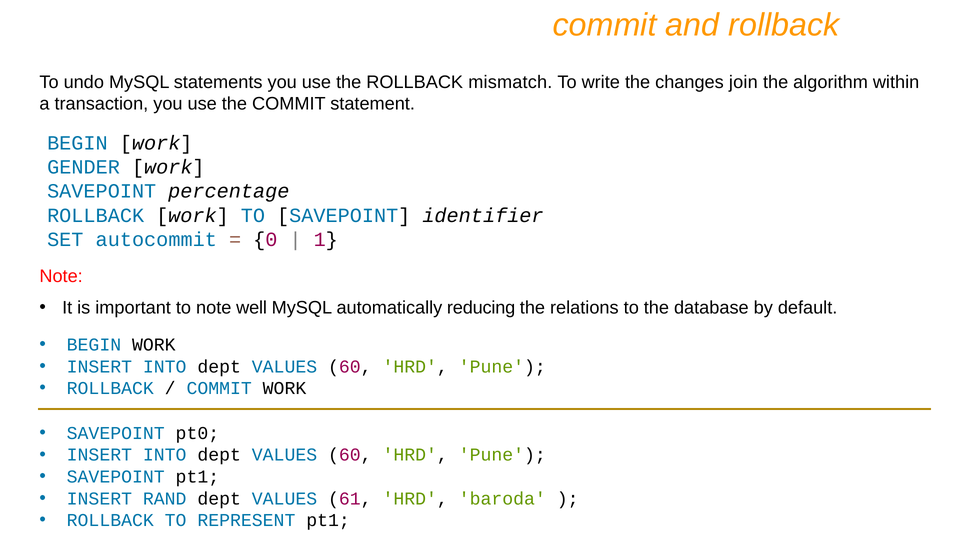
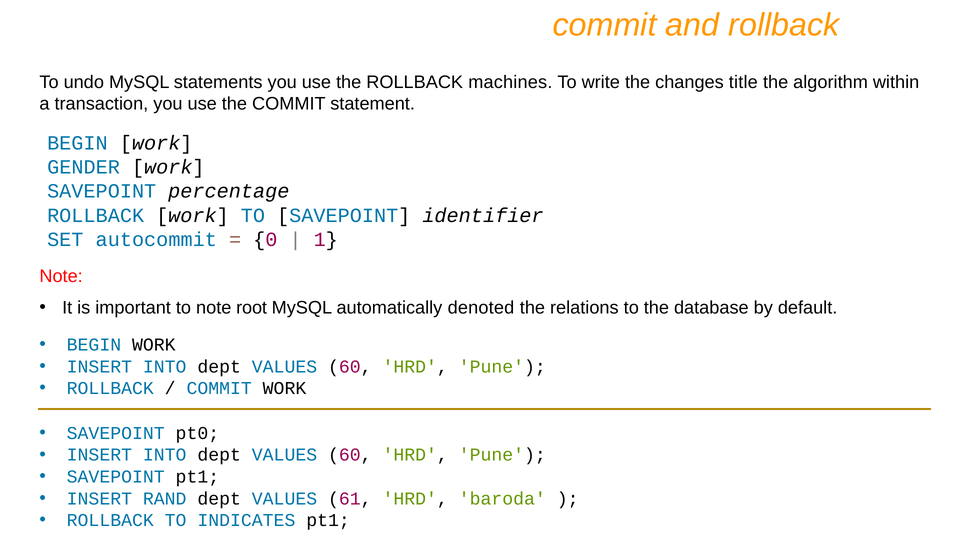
mismatch: mismatch -> machines (510, 82)
join: join -> title (743, 82)
well: well -> root (252, 308)
reducing: reducing -> denoted (481, 308)
REPRESENT: REPRESENT -> INDICATES (246, 521)
